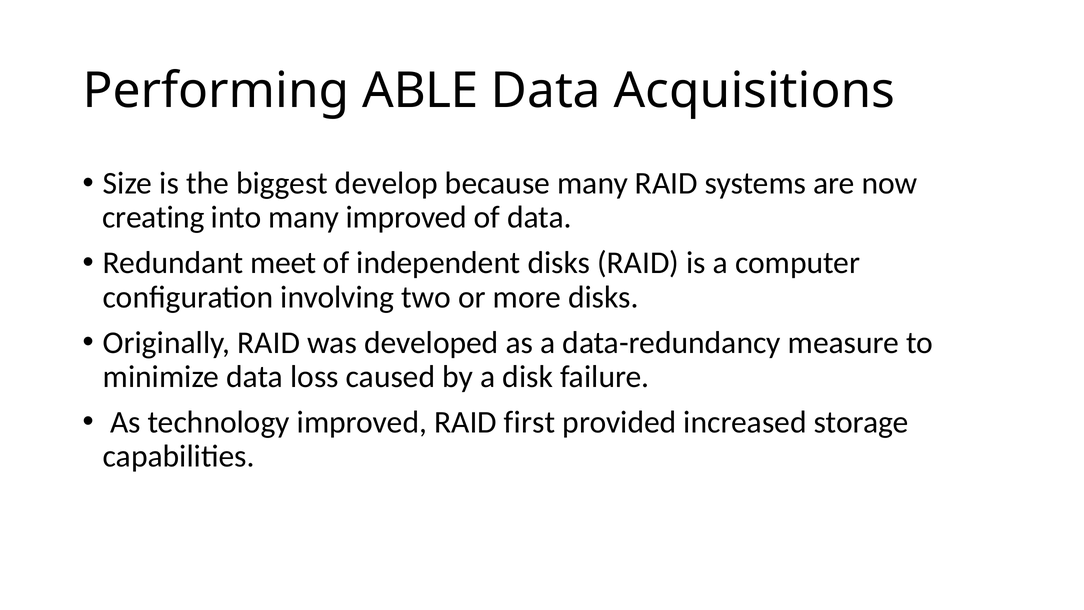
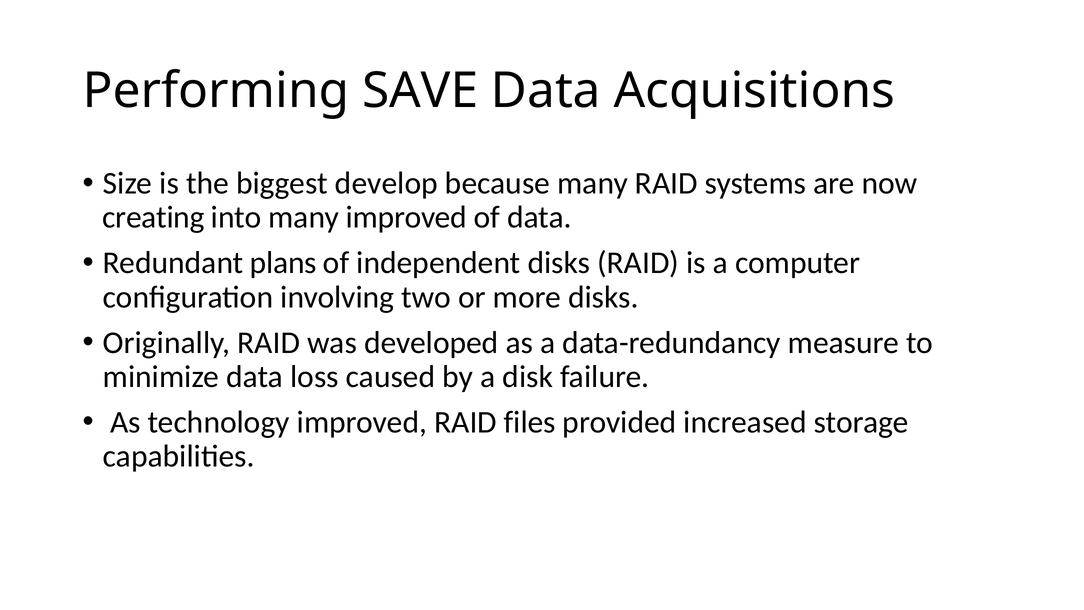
ABLE: ABLE -> SAVE (420, 91)
meet: meet -> plans (283, 263)
first: first -> files (530, 422)
